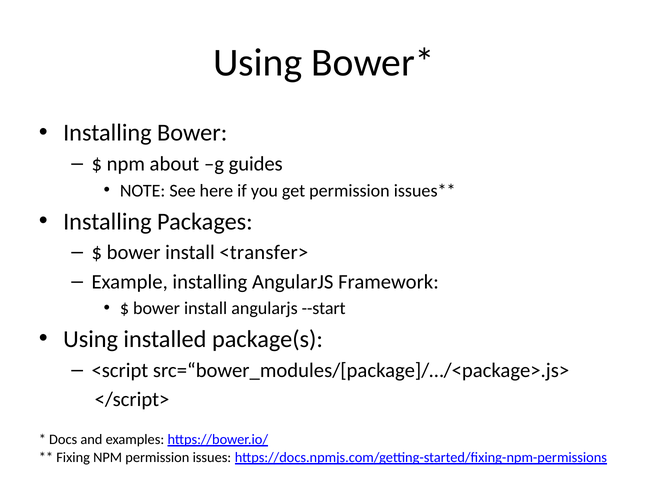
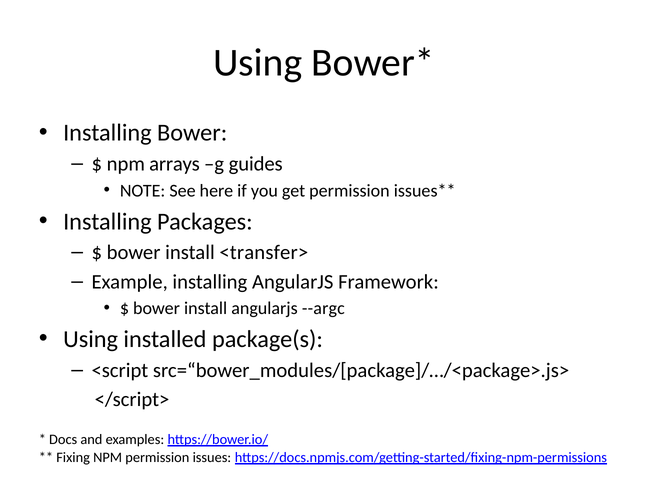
about: about -> arrays (175, 164)
--start: --start -> --argc (323, 308)
